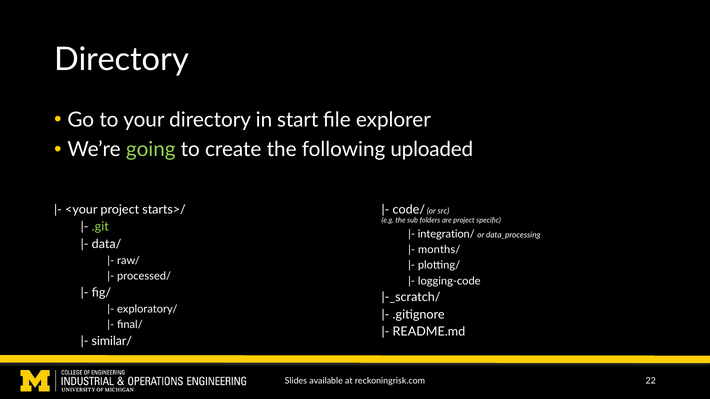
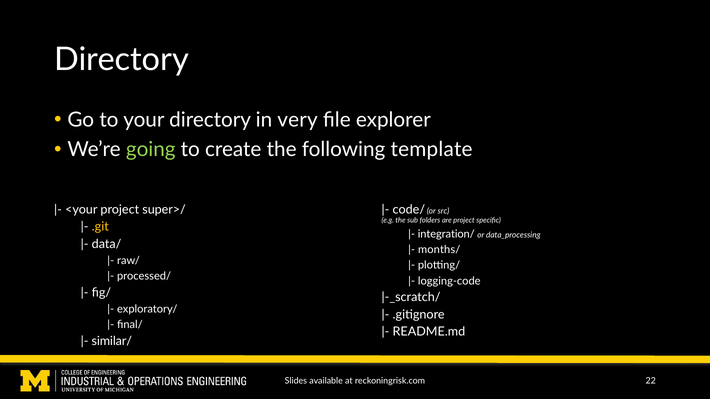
start: start -> very (298, 120)
uploaded: uploaded -> template (432, 150)
starts>/: starts>/ -> super>/ (164, 210)
.git colour: light green -> yellow (100, 227)
